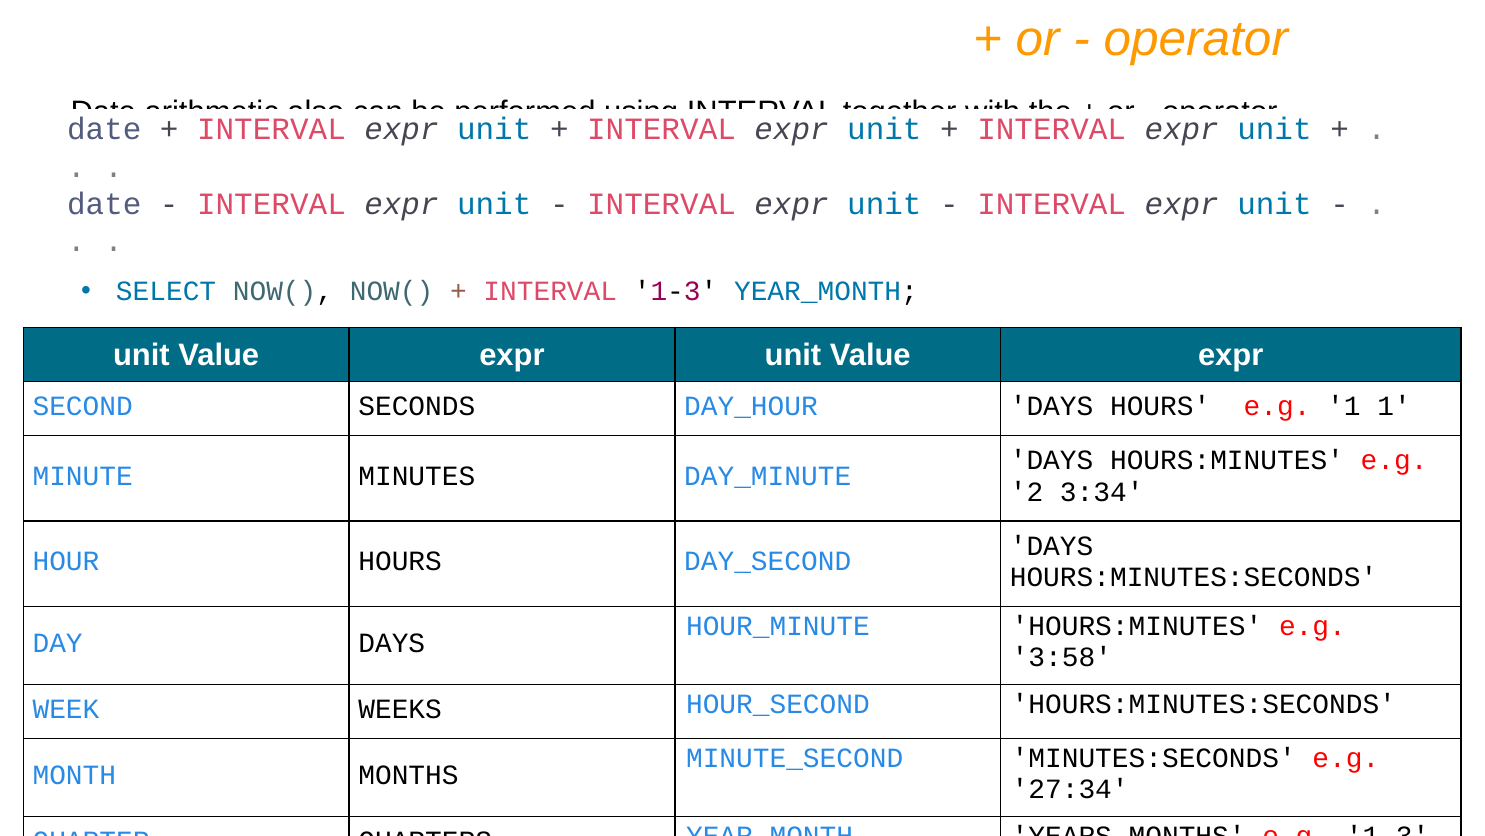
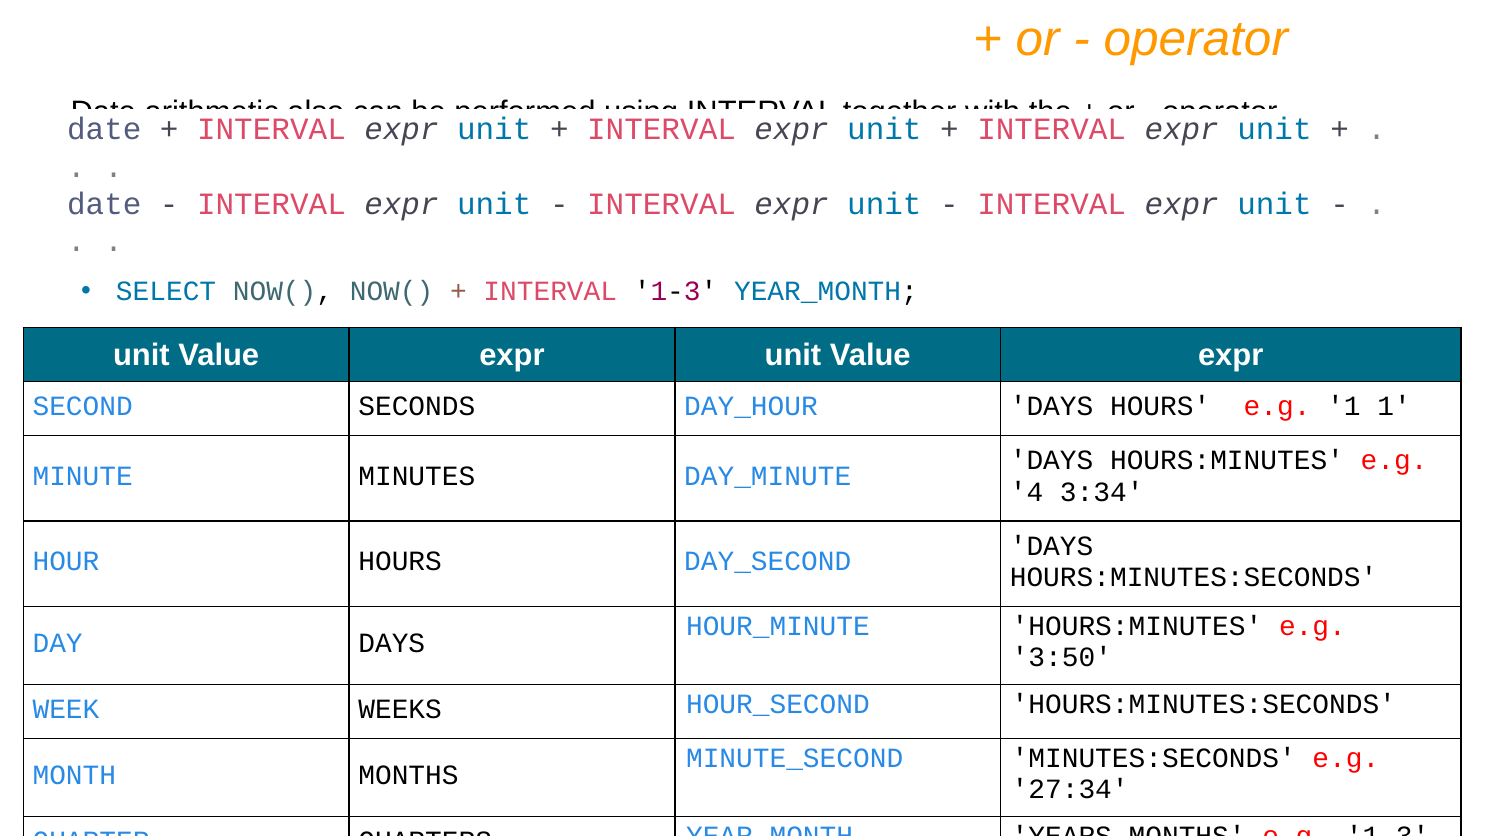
2: 2 -> 4 (1027, 492)
3:58: 3:58 -> 3:50 (1062, 657)
